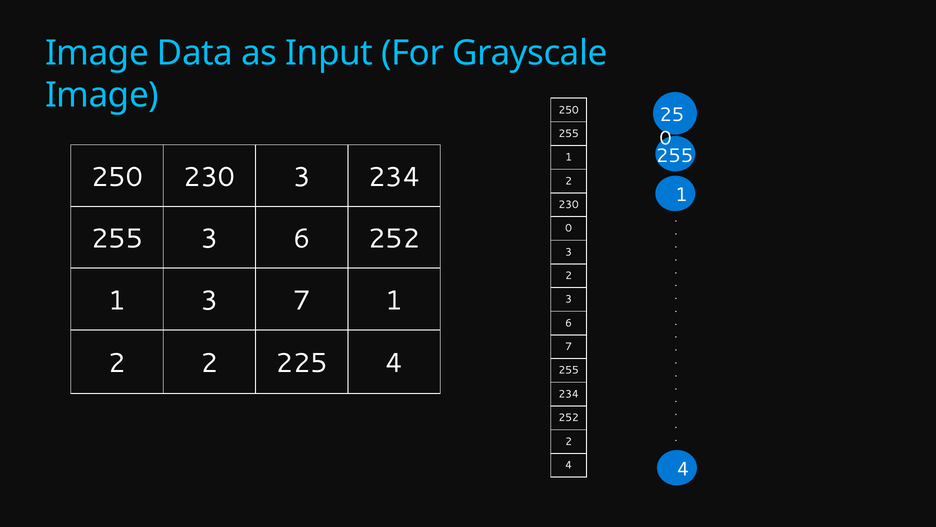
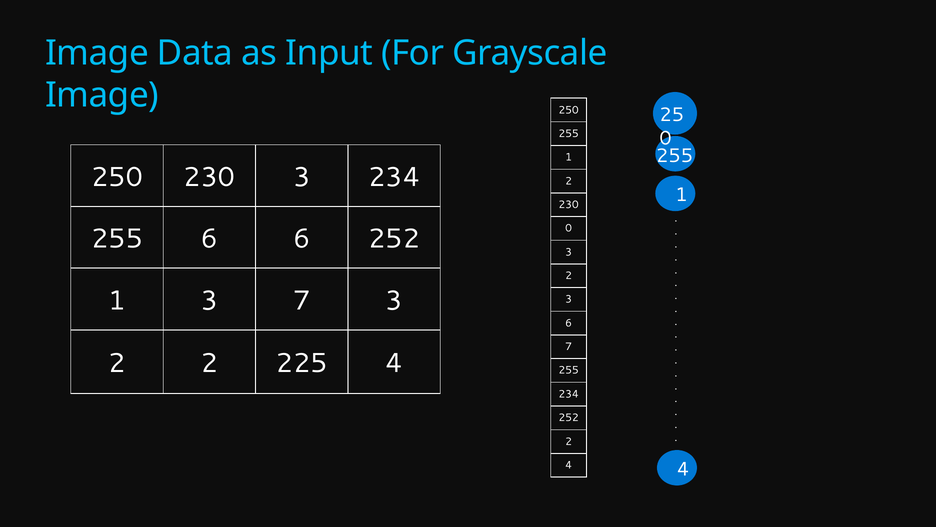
255 3: 3 -> 6 (209, 239)
7 1: 1 -> 3 (394, 300)
